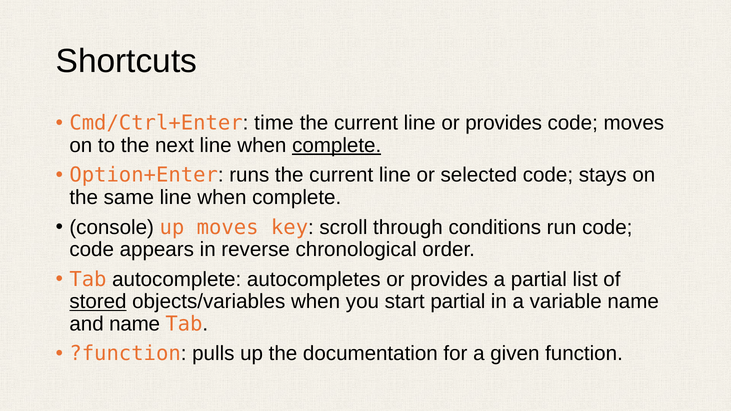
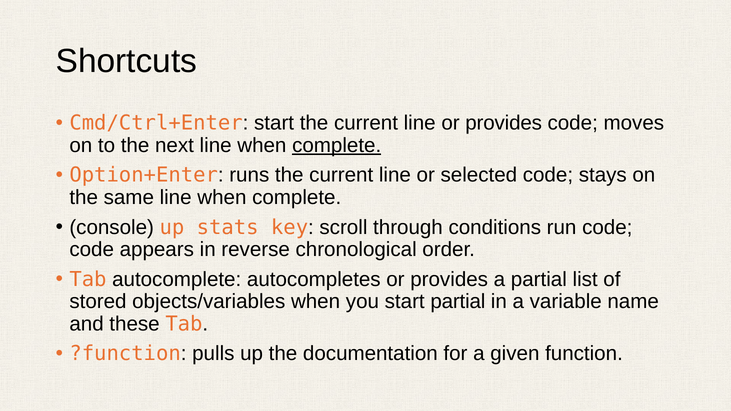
Cmd/Ctrl+Enter time: time -> start (274, 123)
up moves: moves -> stats (228, 227)
stored underline: present -> none (98, 302)
and name: name -> these (135, 324)
